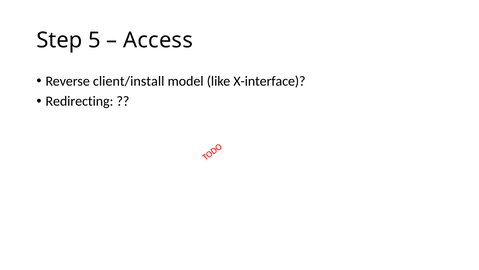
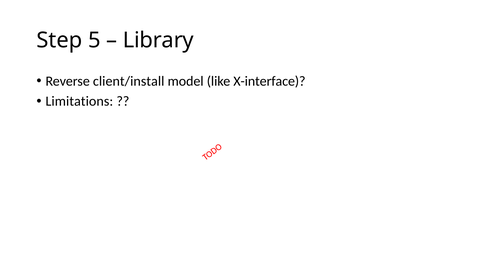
Access: Access -> Library (158, 40)
Redirecting: Redirecting -> Limitations (79, 101)
